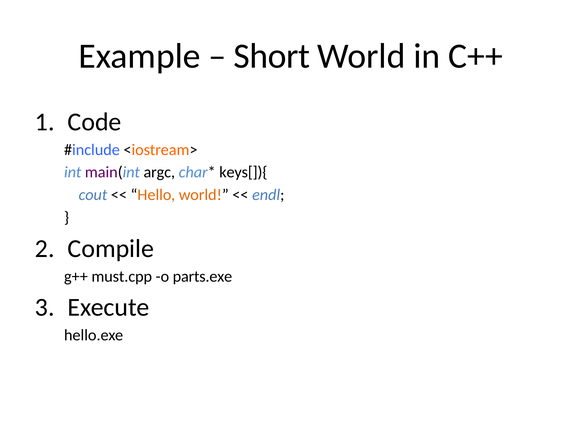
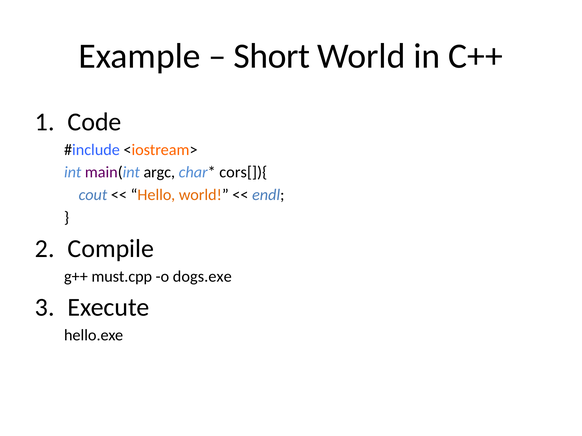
keys[]){: keys[]){ -> cors[]){ (243, 173)
parts.exe: parts.exe -> dogs.exe (202, 277)
